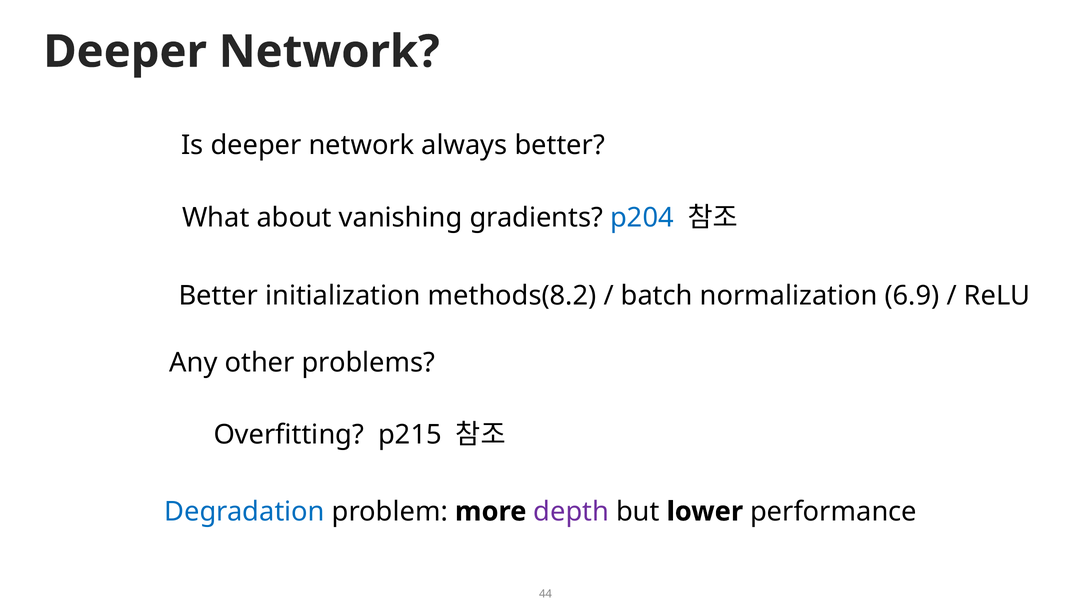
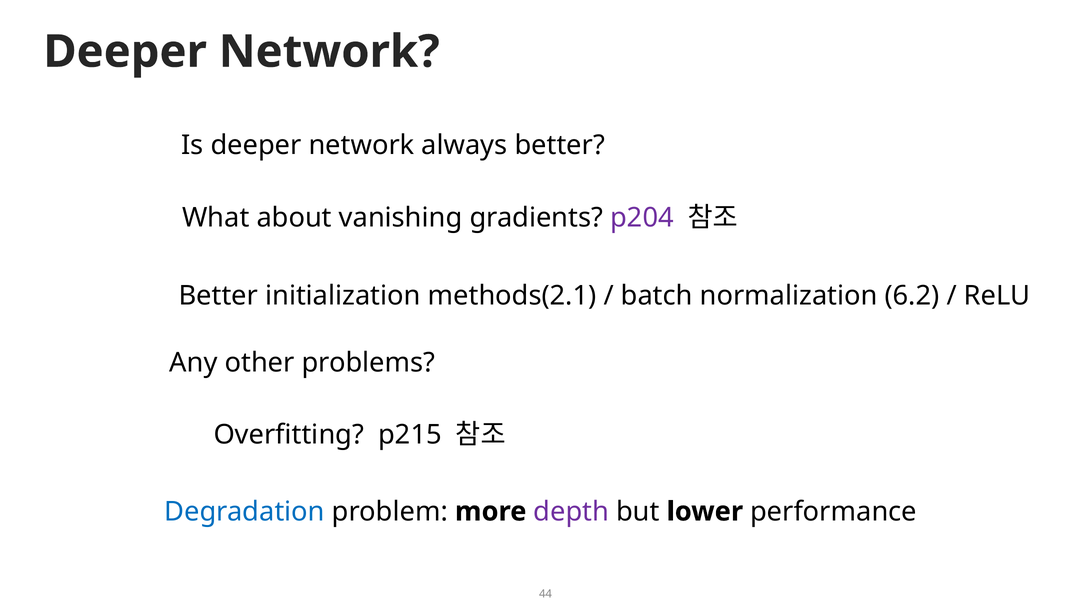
p204 colour: blue -> purple (642, 218)
methods(8.2: methods(8.2 -> methods(2.1 (512, 295)
6.9: 6.9 -> 6.2 (912, 295)
